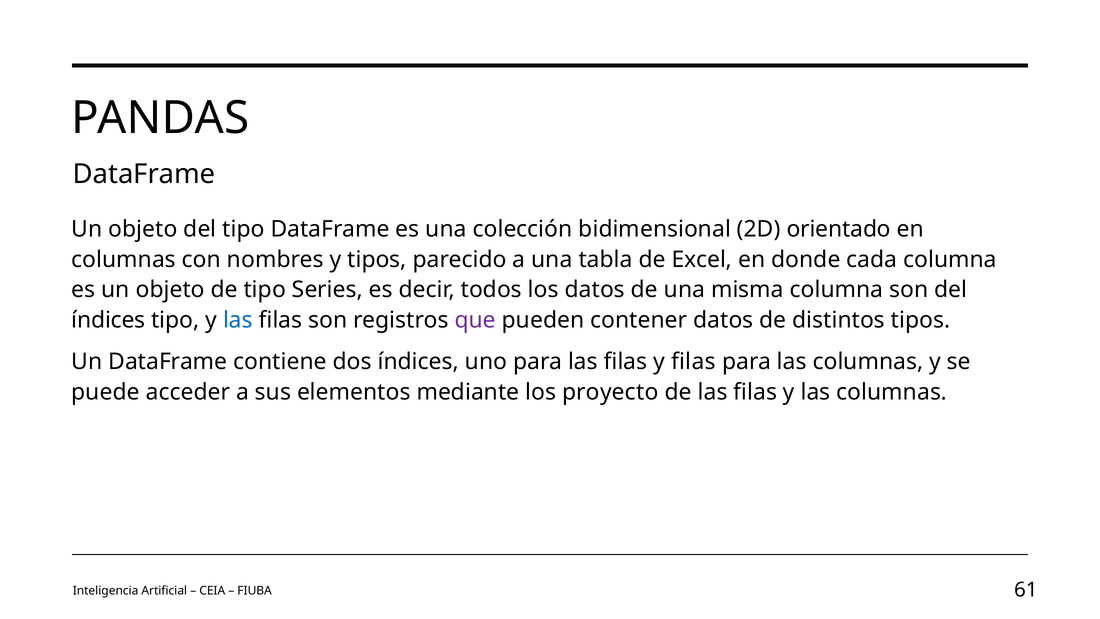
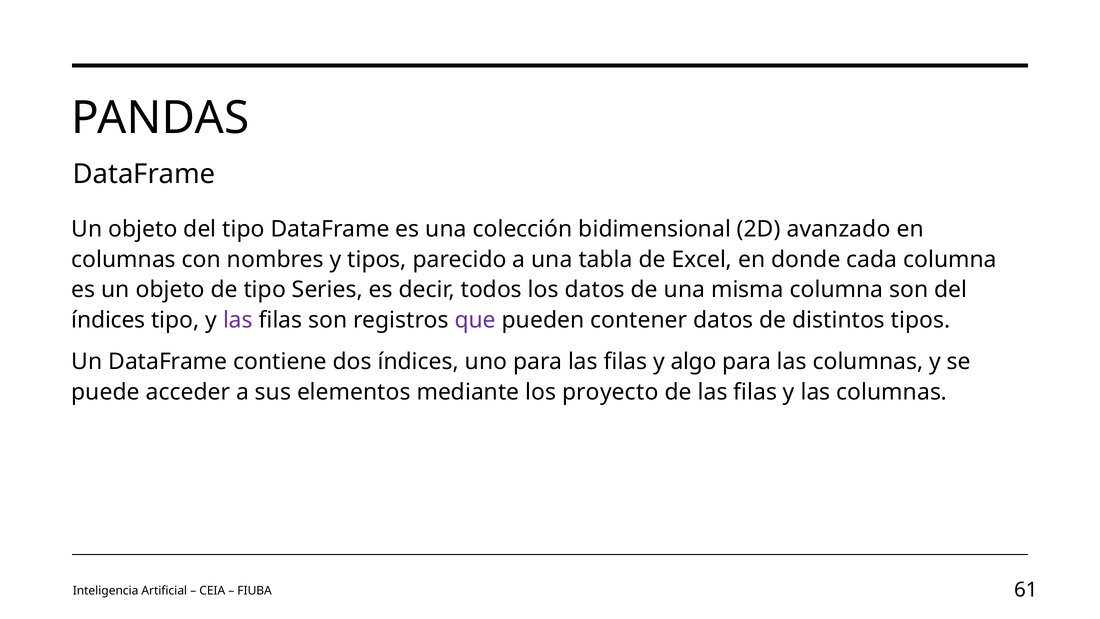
orientado: orientado -> avanzado (839, 229)
las colour: blue -> purple (238, 320)
y filas: filas -> algo (694, 362)
